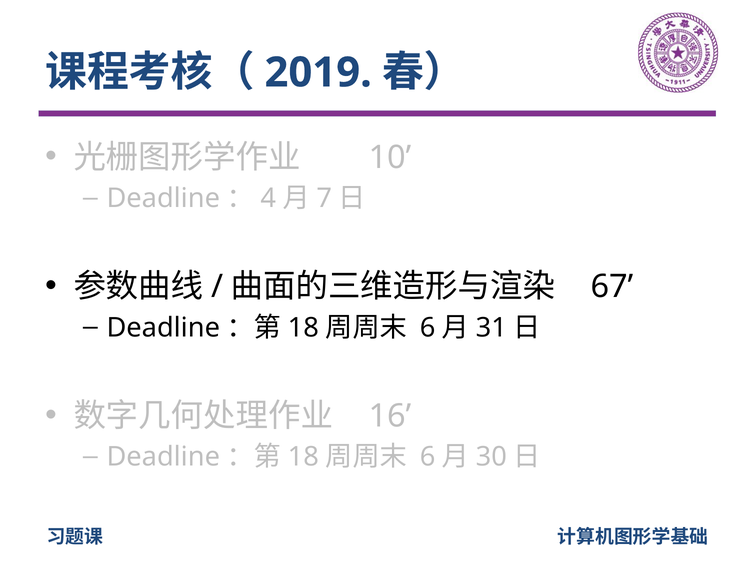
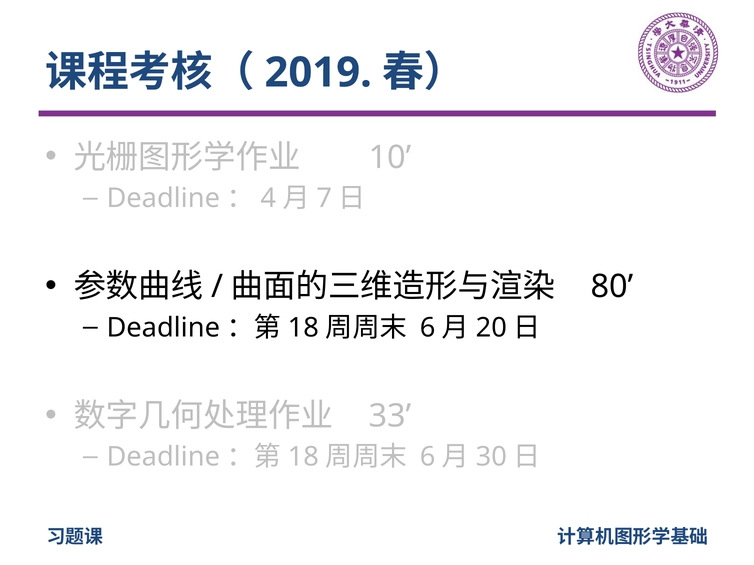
67: 67 -> 80 (612, 287)
31: 31 -> 20 (491, 328)
16: 16 -> 33 (390, 416)
